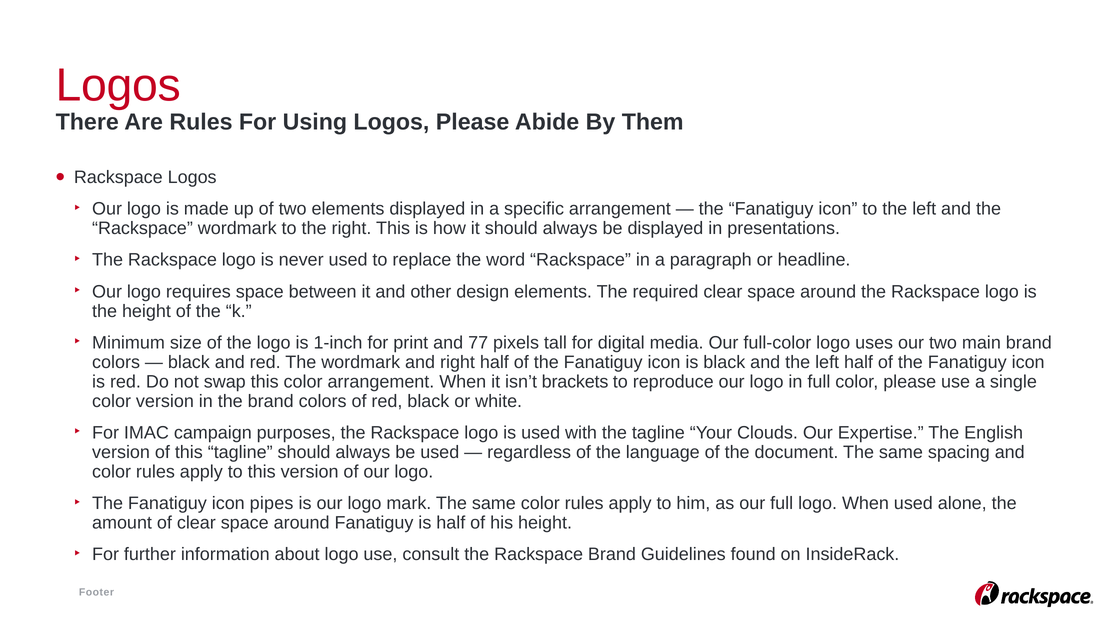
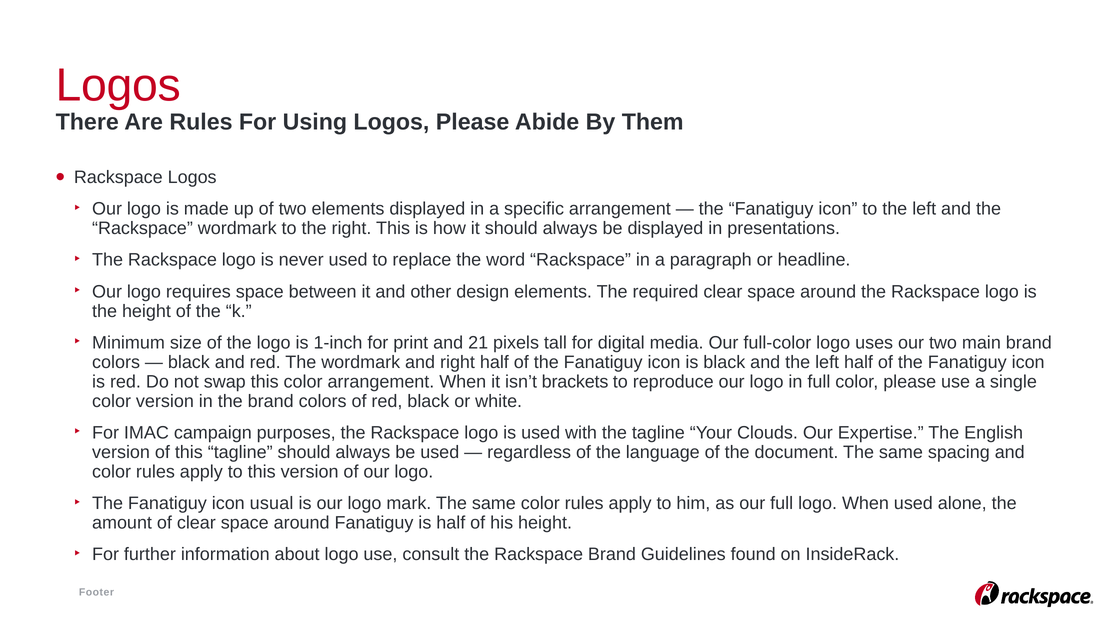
77: 77 -> 21 (478, 343)
pipes: pipes -> usual (272, 503)
